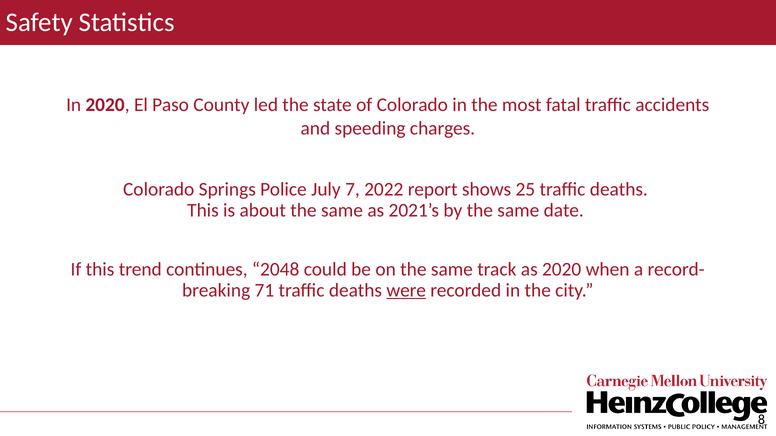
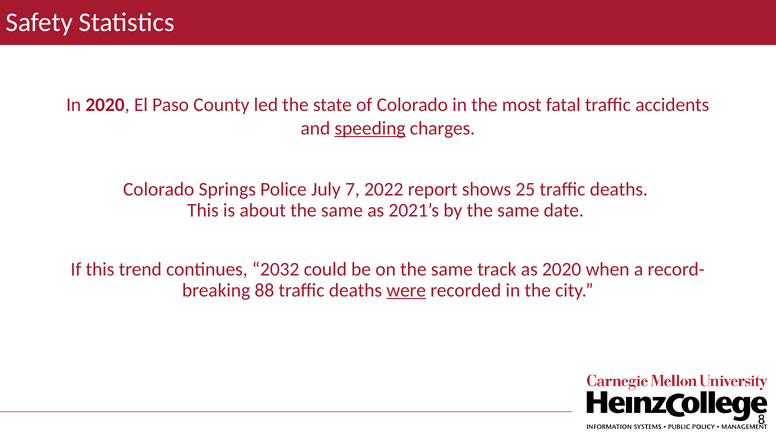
speeding underline: none -> present (370, 128)
2048: 2048 -> 2032 (276, 270)
71: 71 -> 88 (264, 290)
